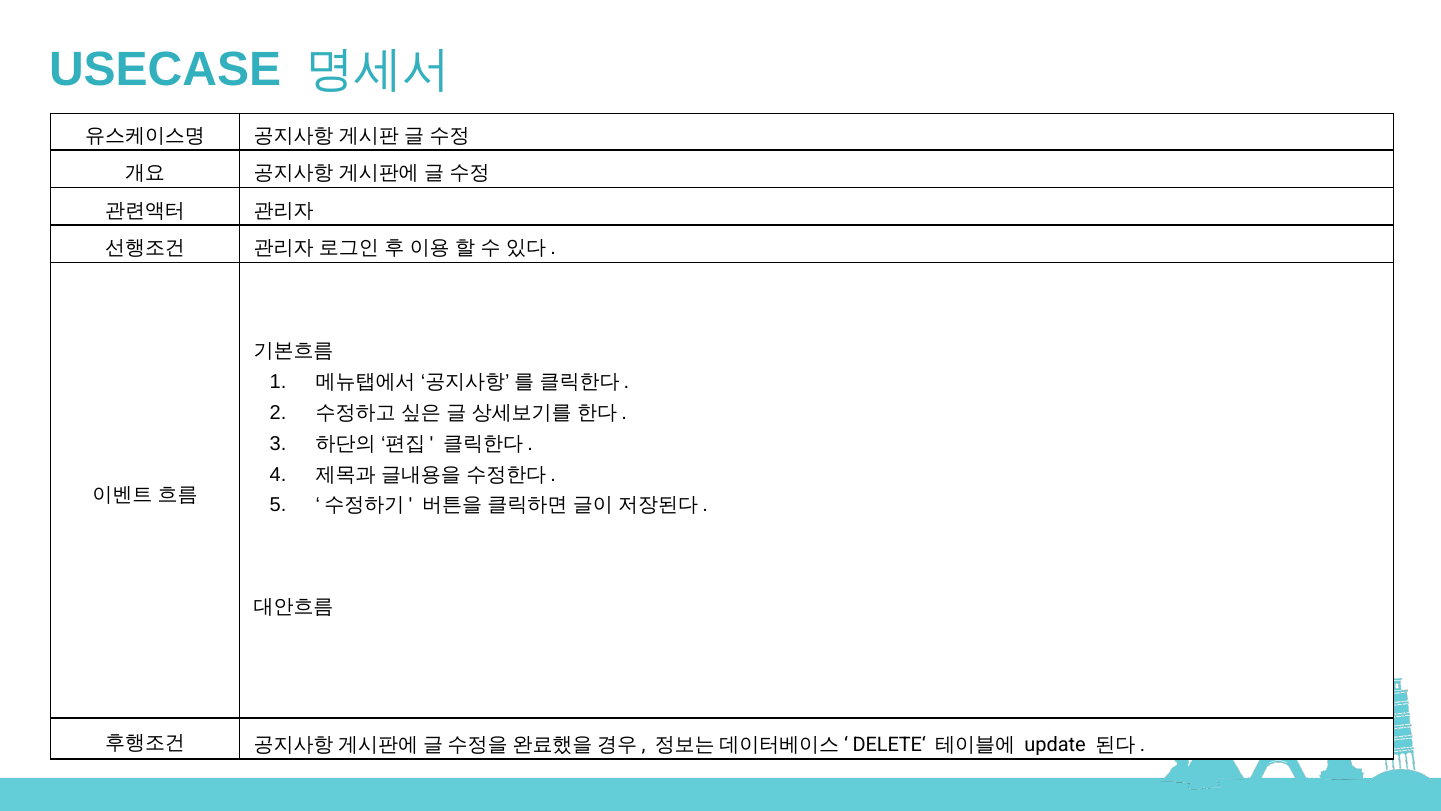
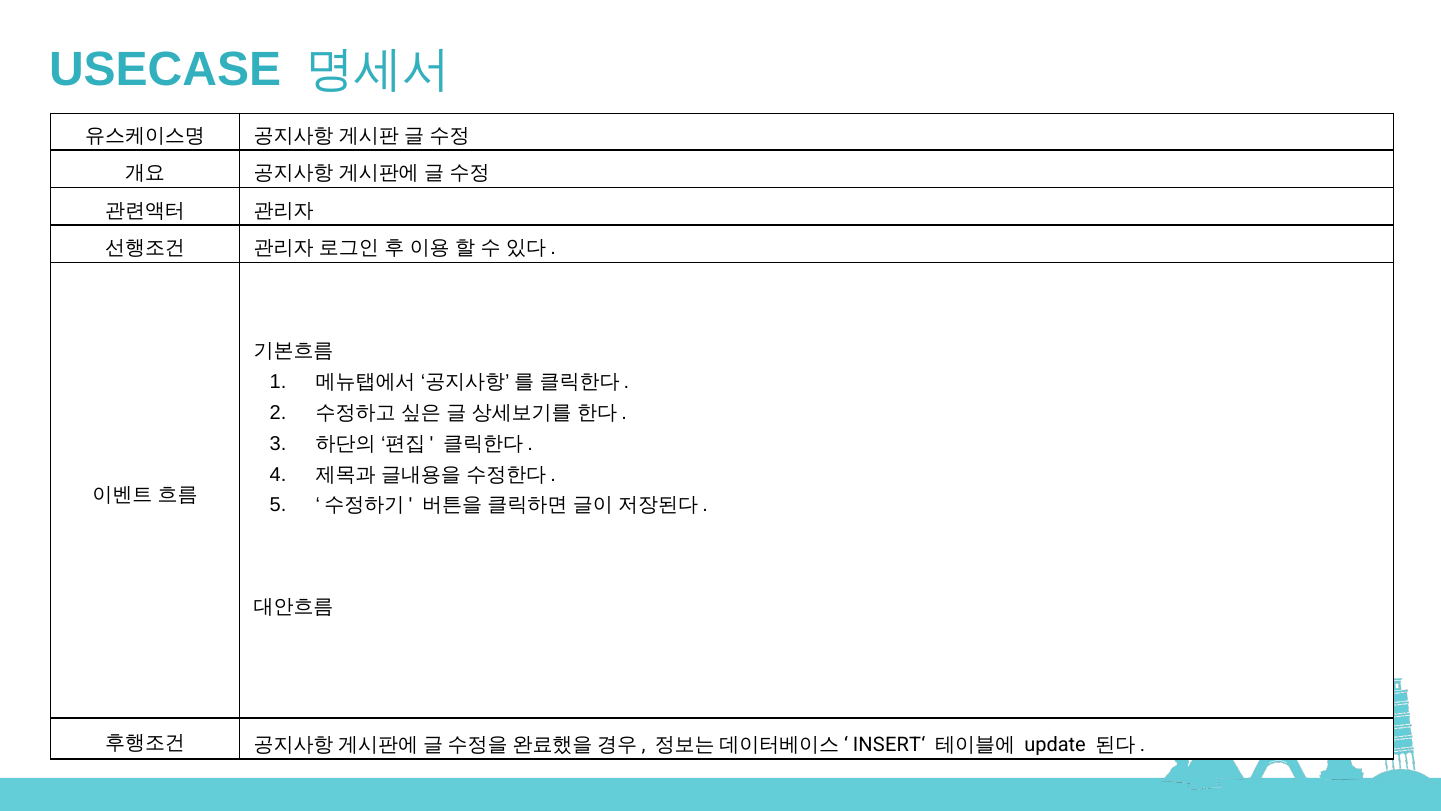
DELETE‘: DELETE‘ -> INSERT‘ (889, 744)
